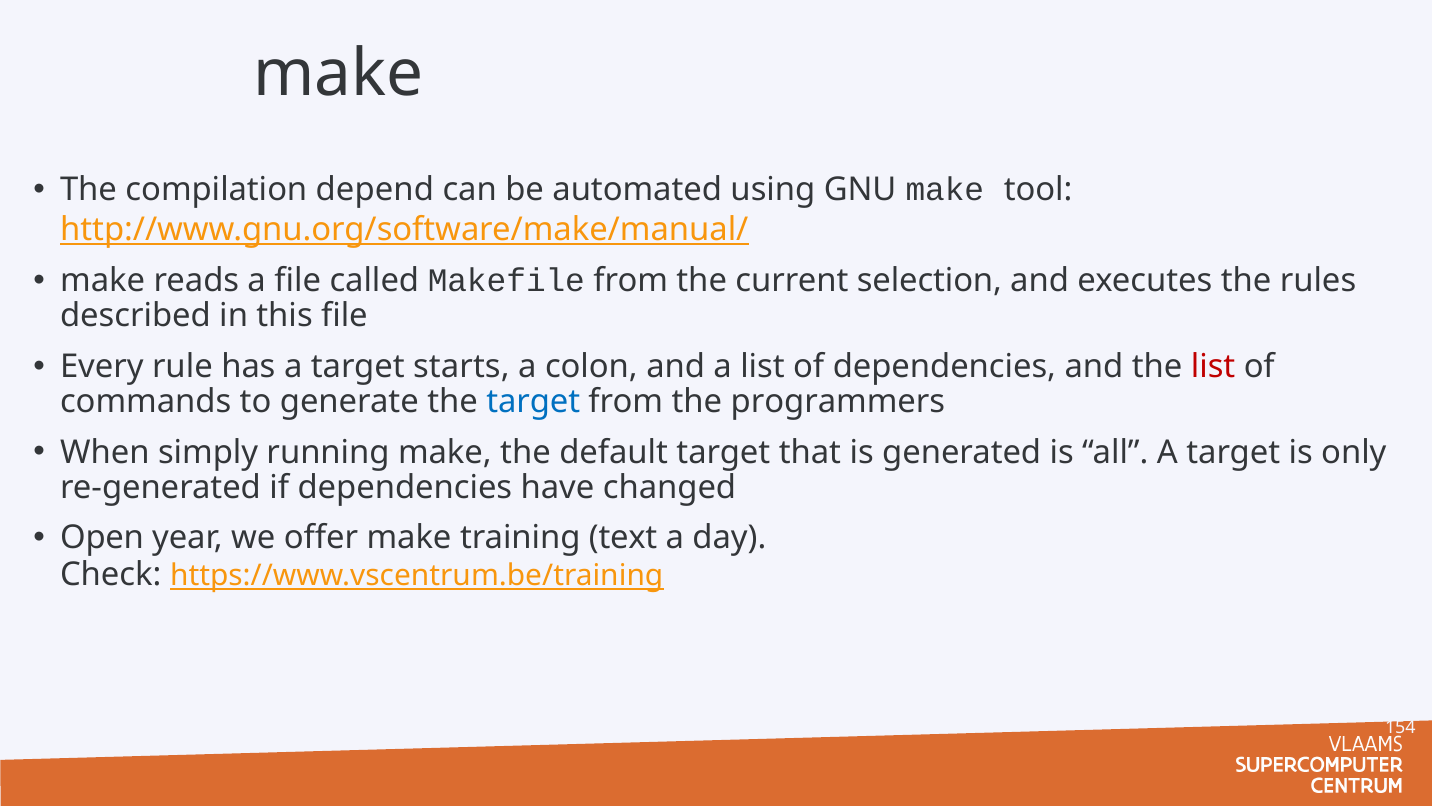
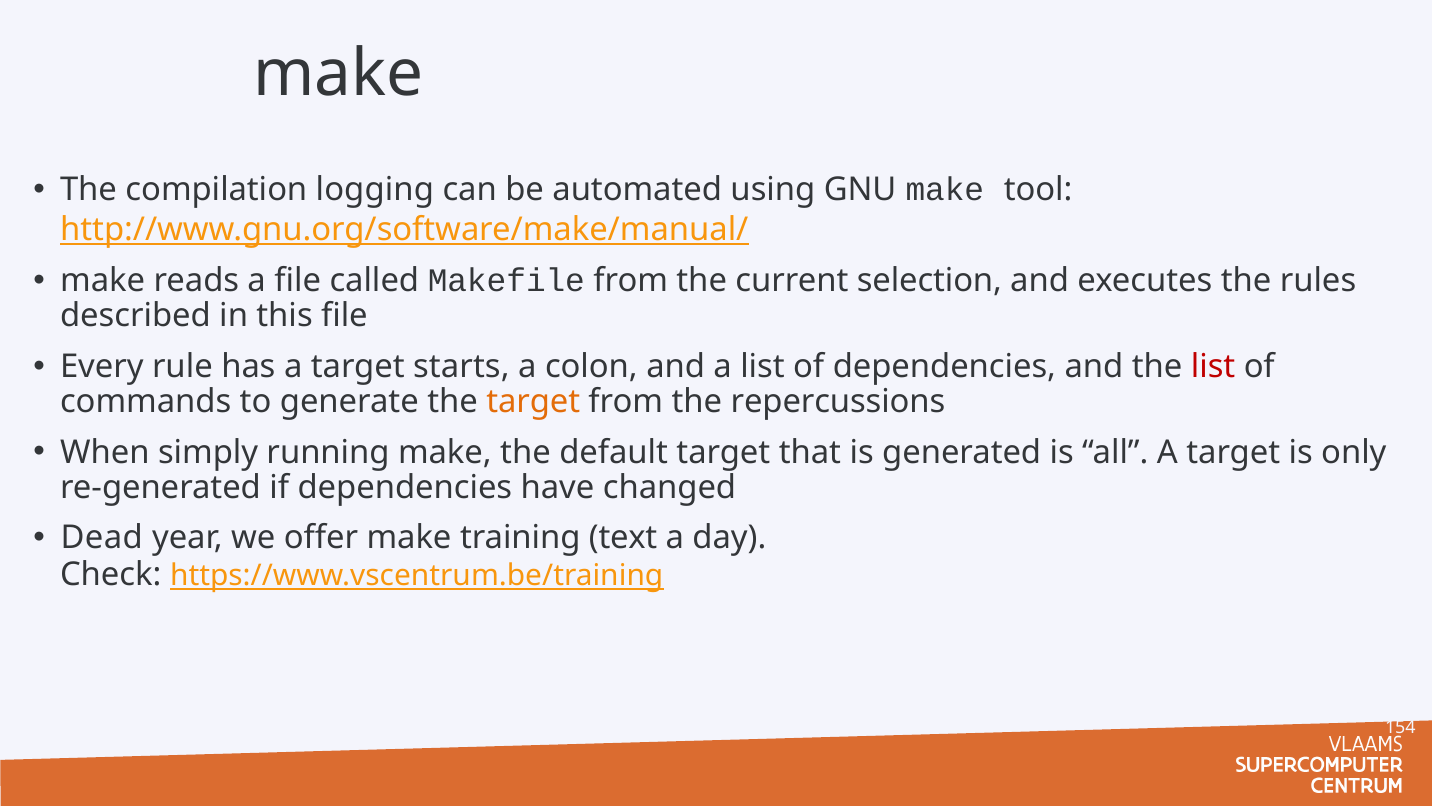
depend: depend -> logging (375, 190)
target colour: blue -> orange (533, 402)
programmers: programmers -> repercussions (838, 402)
Open: Open -> Dead (102, 538)
